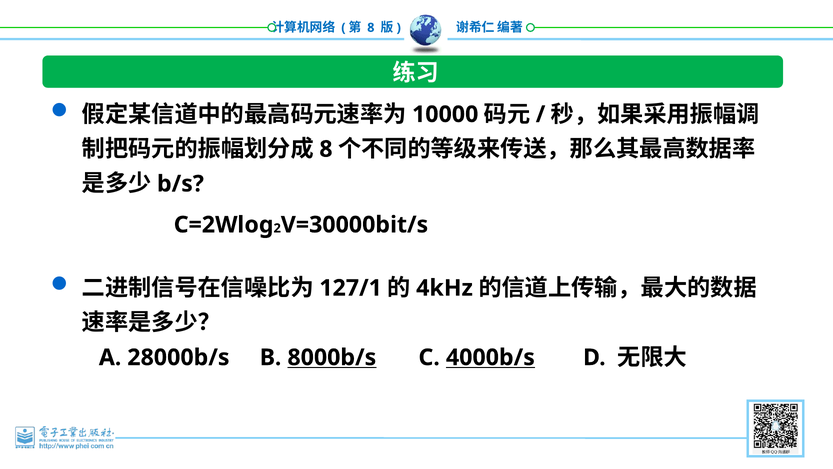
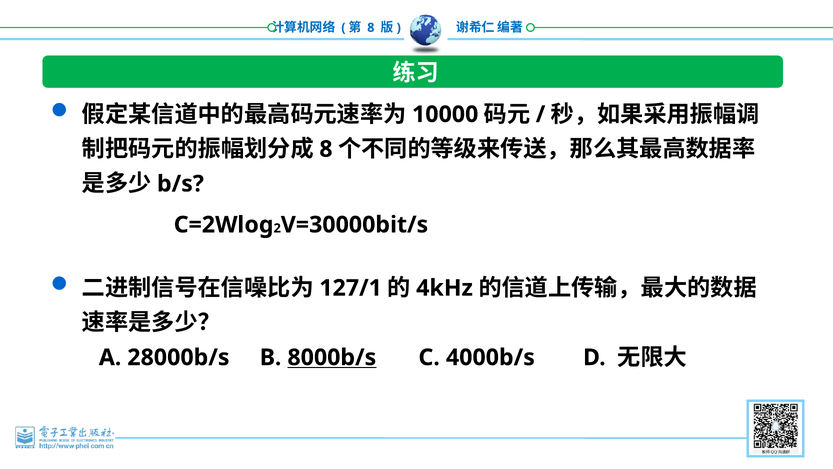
4000b/s underline: present -> none (490, 357)
